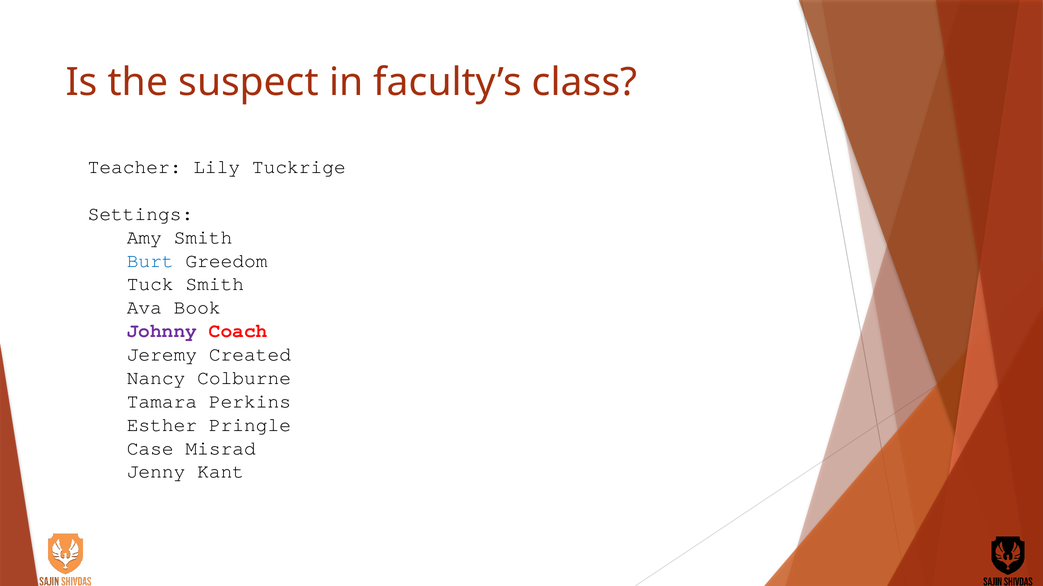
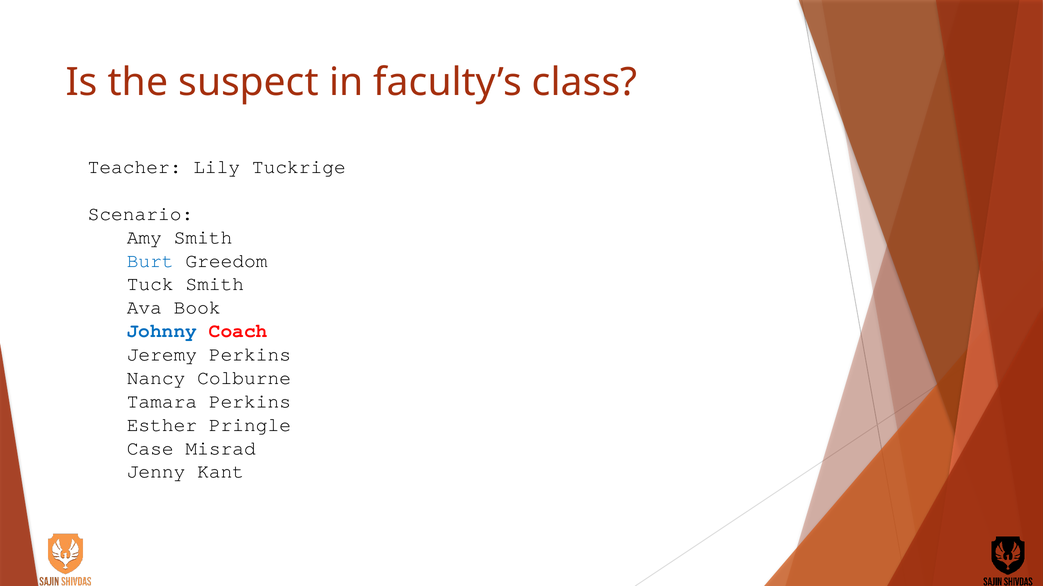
Settings: Settings -> Scenario (140, 214)
Johnny colour: purple -> blue (162, 331)
Jeremy Created: Created -> Perkins (250, 355)
